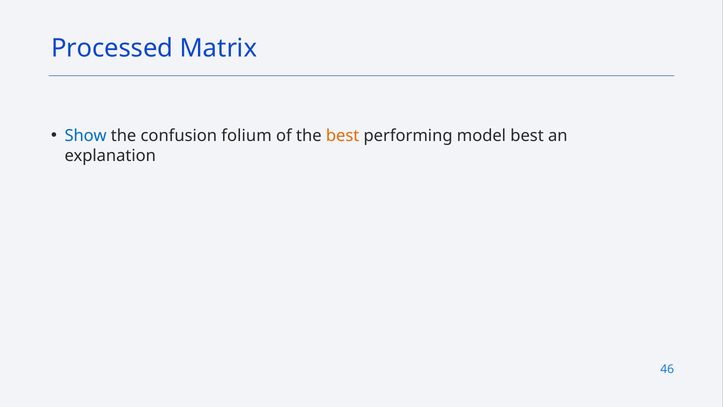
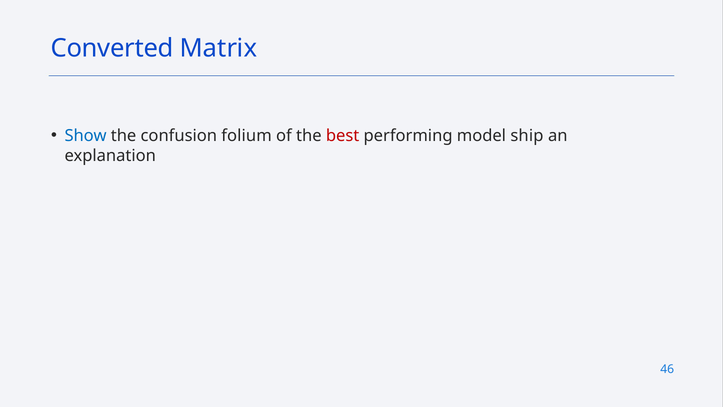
Processed: Processed -> Converted (112, 48)
best colour: orange -> red (343, 136)
model best: best -> ship (527, 136)
